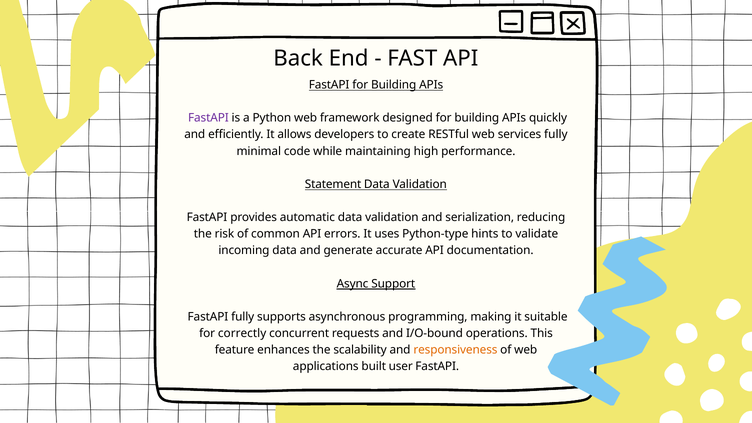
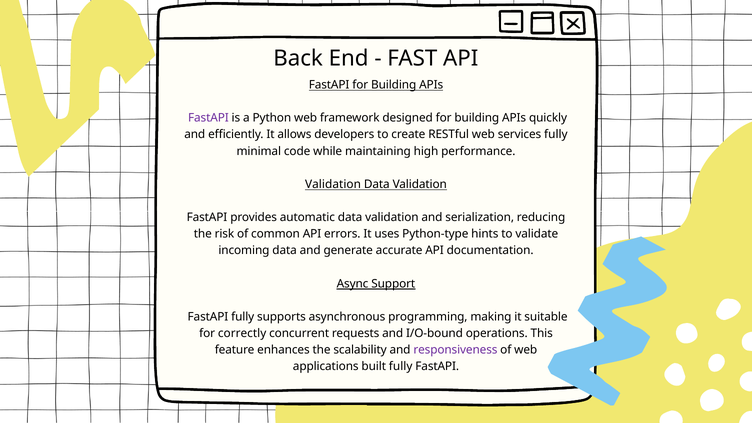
Statement: Statement -> Validation (333, 184)
responsiveness colour: orange -> purple (455, 350)
built user: user -> fully (401, 366)
